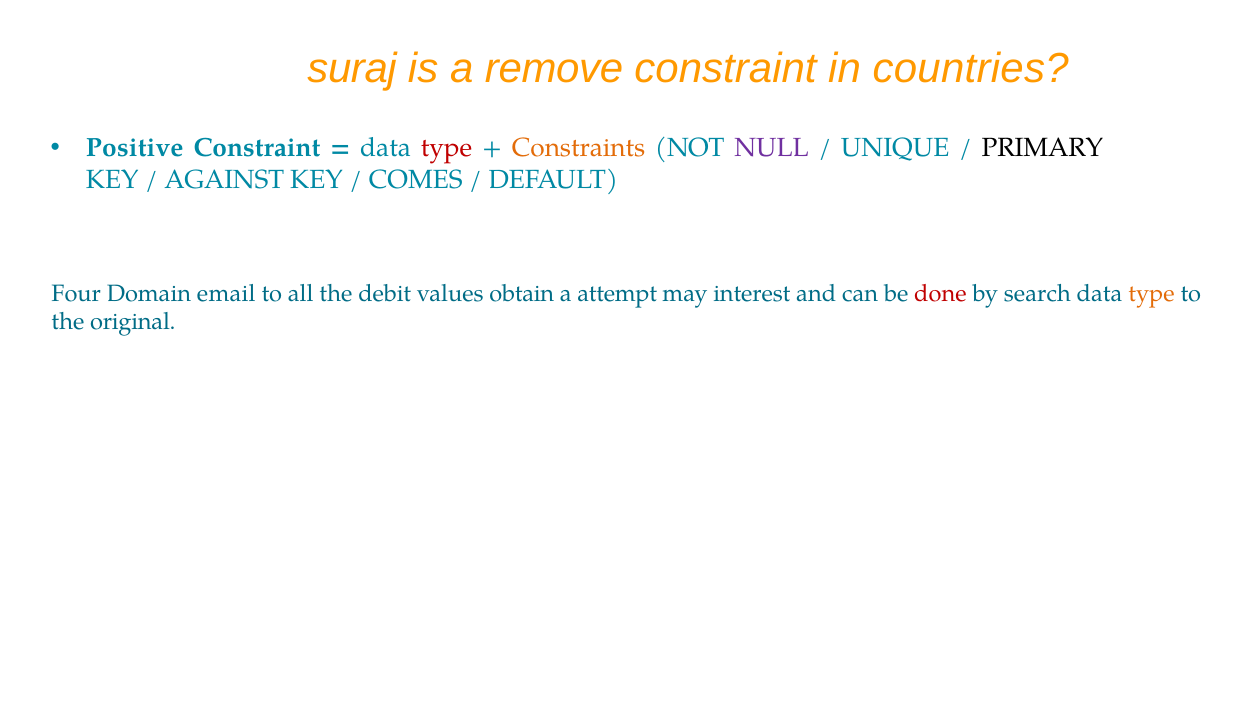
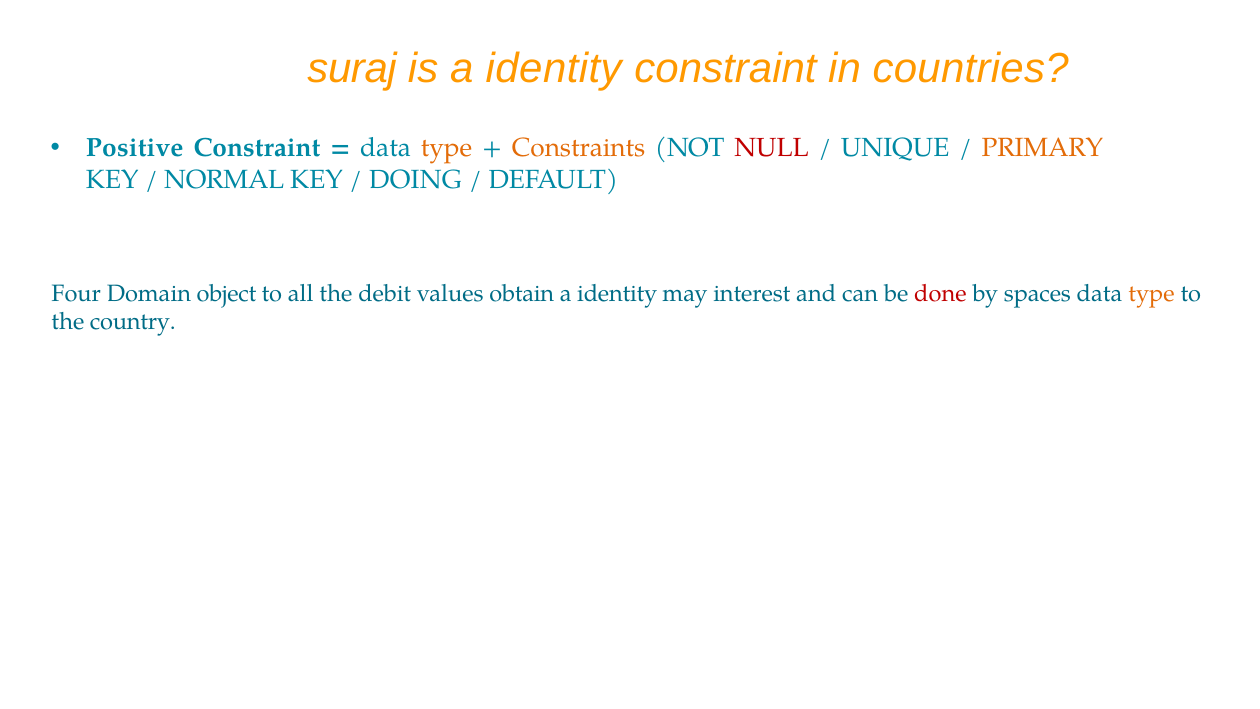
is a remove: remove -> identity (554, 68)
type colour: red -> orange (447, 148)
NULL colour: purple -> red (772, 148)
PRIMARY colour: black -> orange (1042, 148)
AGAINST: AGAINST -> NORMAL (224, 180)
COMES: COMES -> DOING (416, 180)
email: email -> object (226, 294)
attempt: attempt -> identity (617, 294)
search: search -> spaces (1037, 294)
original: original -> country (133, 322)
